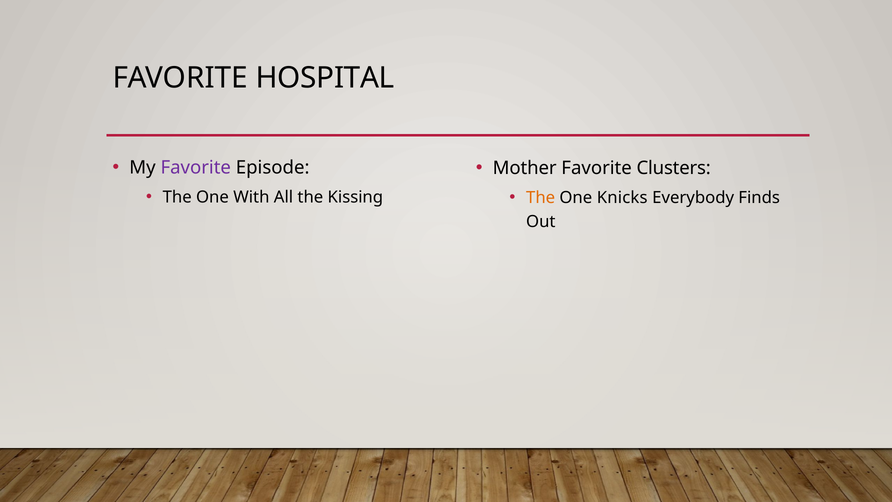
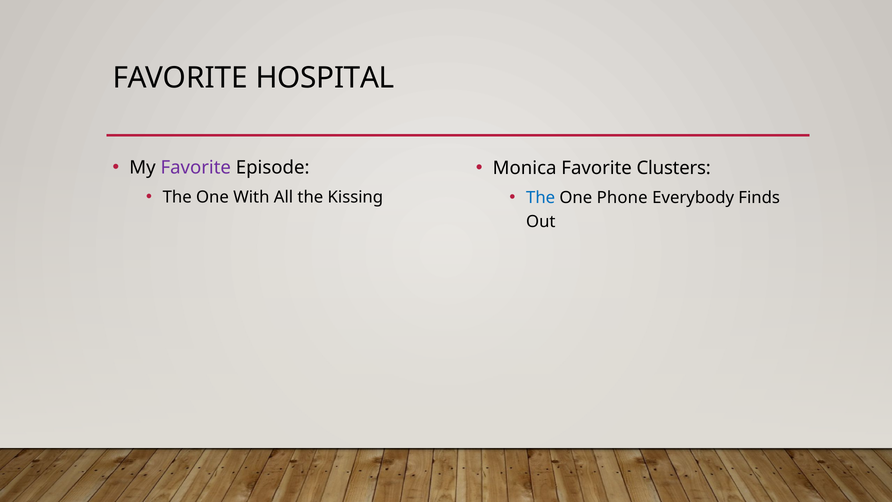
Mother: Mother -> Monica (525, 168)
The colour: orange -> blue (541, 198)
Knicks: Knicks -> Phone (622, 198)
